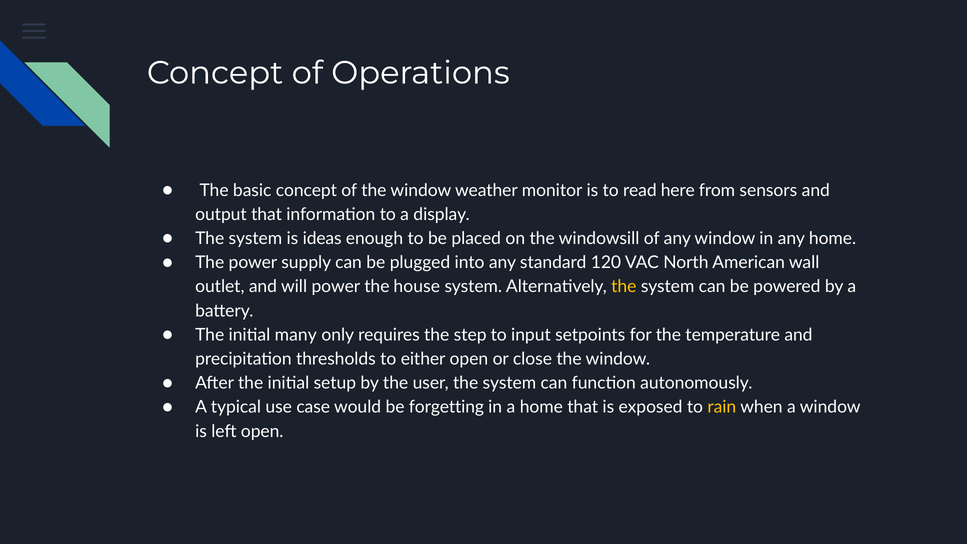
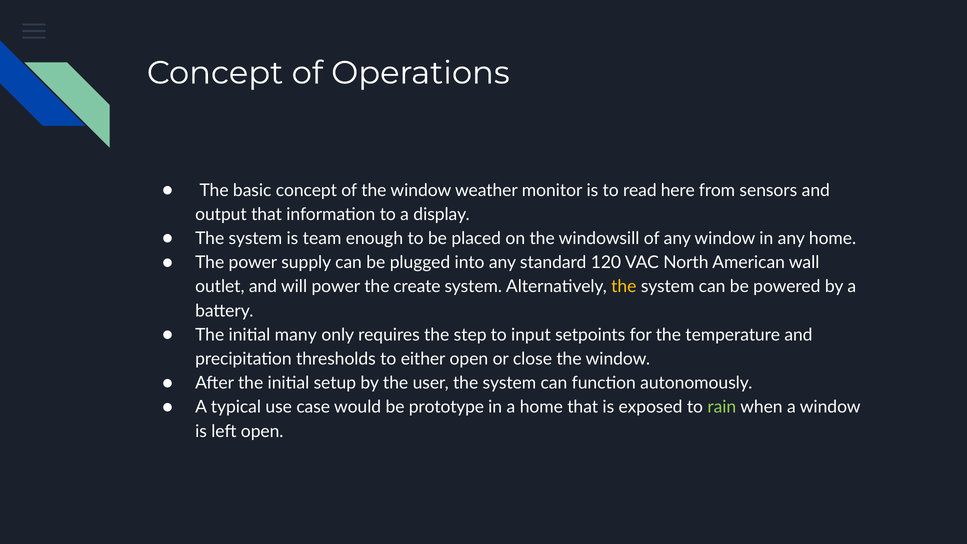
ideas: ideas -> team (322, 238)
house: house -> create (417, 287)
forgetting: forgetting -> prototype (446, 407)
rain colour: yellow -> light green (722, 407)
